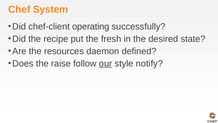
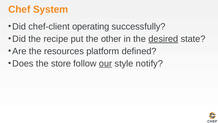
fresh: fresh -> other (111, 39)
desired underline: none -> present (163, 39)
daemon: daemon -> platform (103, 51)
raise: raise -> store (61, 63)
